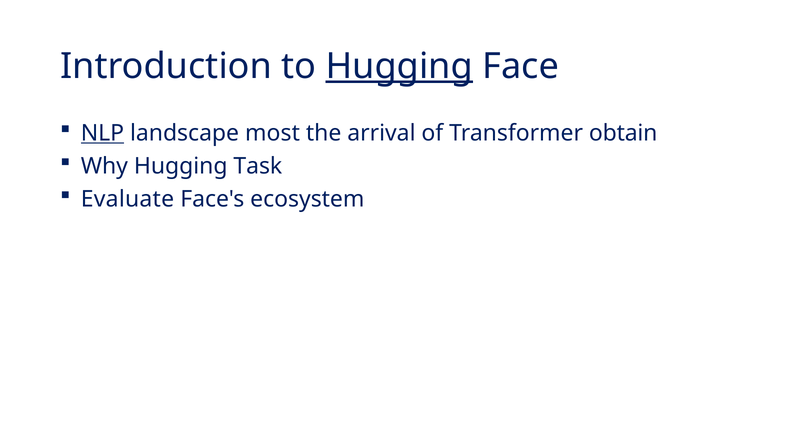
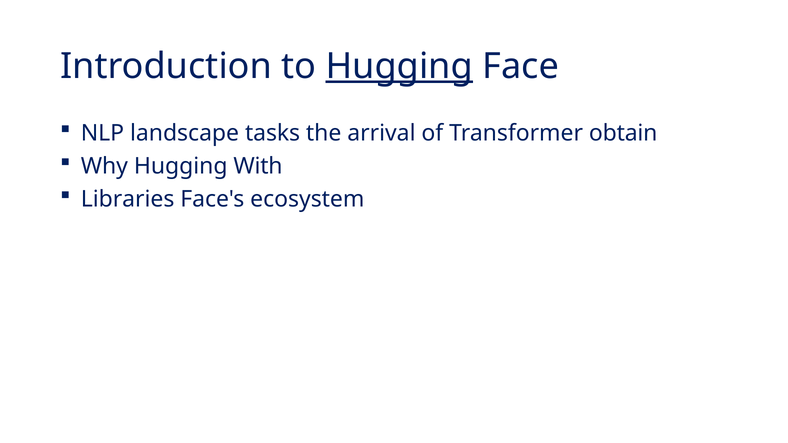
NLP underline: present -> none (102, 133)
most: most -> tasks (273, 133)
Task: Task -> With (258, 166)
Evaluate: Evaluate -> Libraries (128, 199)
